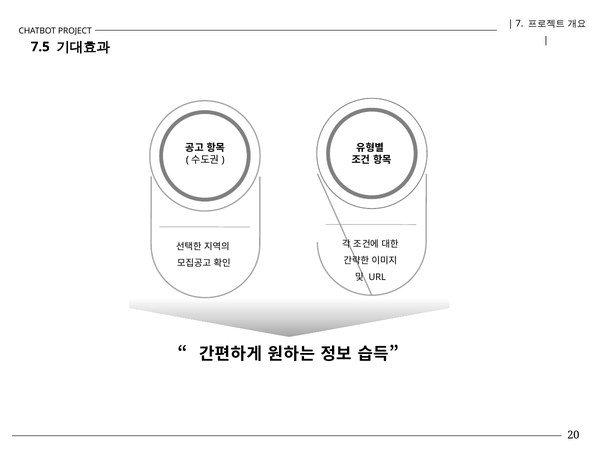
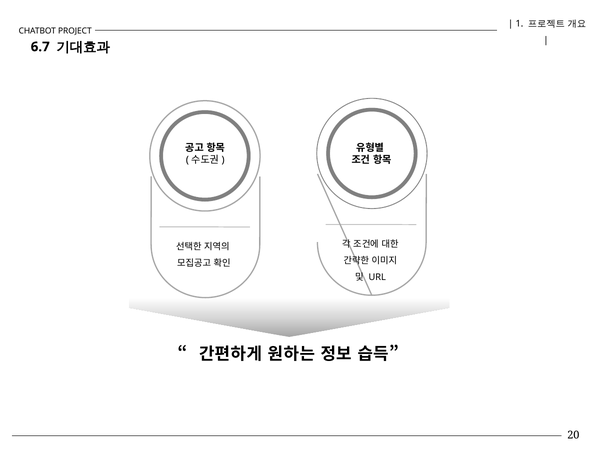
7: 7 -> 1 (519, 24)
7.5: 7.5 -> 6.7 (40, 47)
